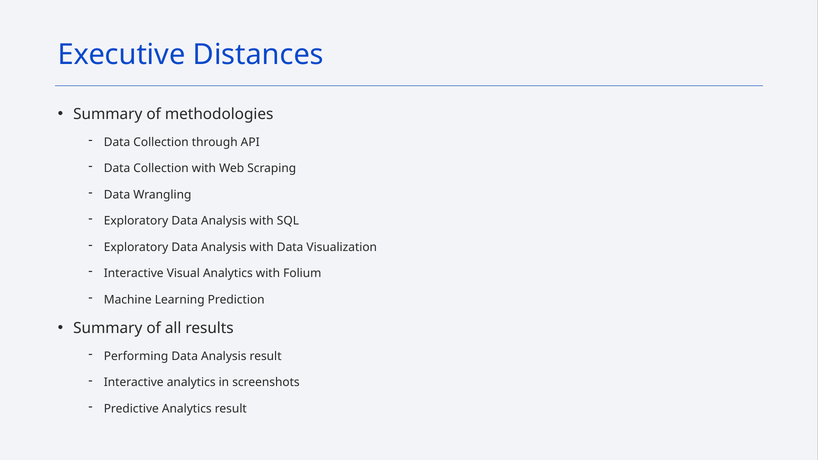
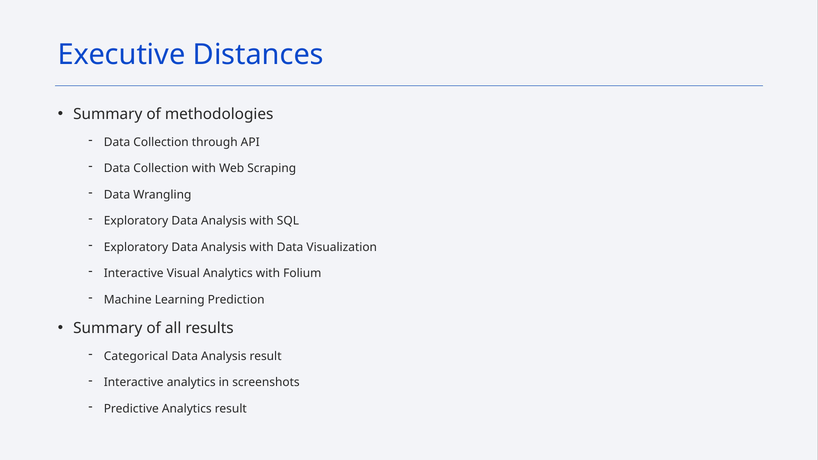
Performing: Performing -> Categorical (136, 356)
